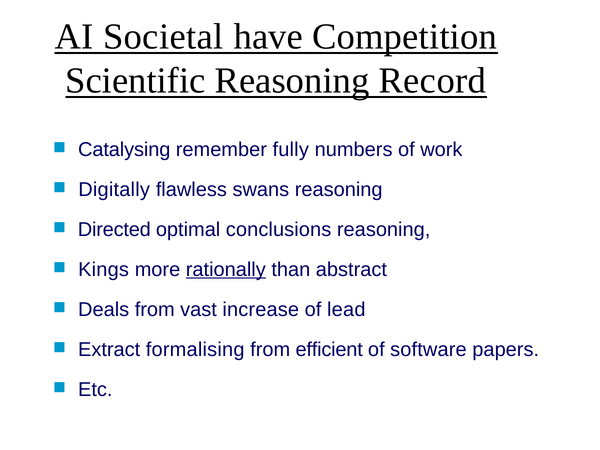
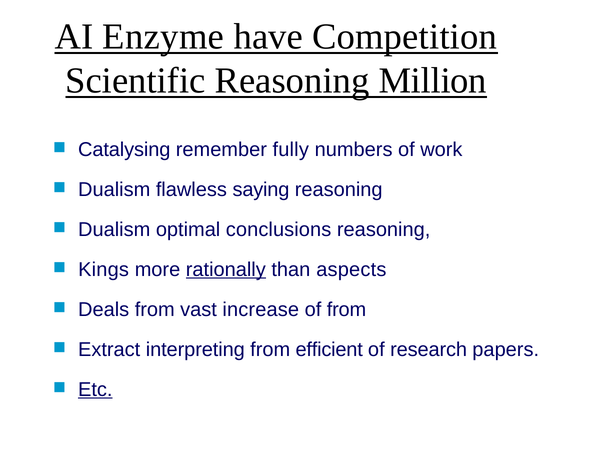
Societal: Societal -> Enzyme (163, 37)
Record: Record -> Million (433, 81)
Digitally: Digitally -> Dualism (114, 189)
swans: swans -> saying (261, 189)
Directed: Directed -> Dualism (114, 229)
abstract: abstract -> aspects (351, 269)
of lead: lead -> from (347, 309)
formalising: formalising -> interpreting (195, 349)
software: software -> research (429, 349)
Etc underline: none -> present (95, 389)
